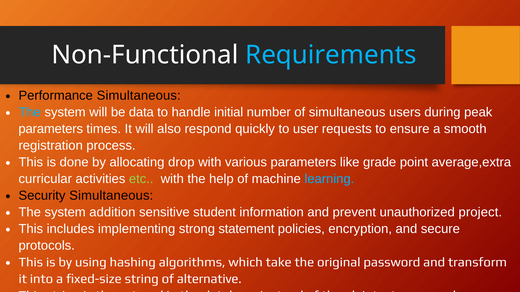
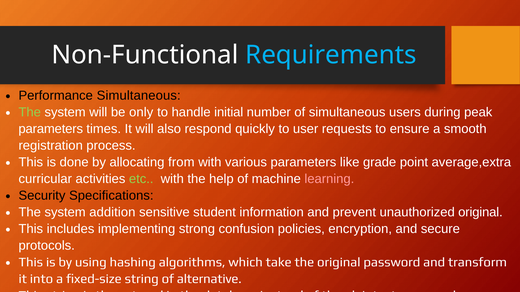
The colour: light blue -> light green (30, 112)
data: data -> only (141, 112)
drop: drop -> from (181, 162)
learning colour: light blue -> pink (329, 179)
Security Simultaneous: Simultaneous -> Specifications (111, 196)
unauthorized project: project -> original (480, 212)
statement: statement -> confusion (246, 229)
